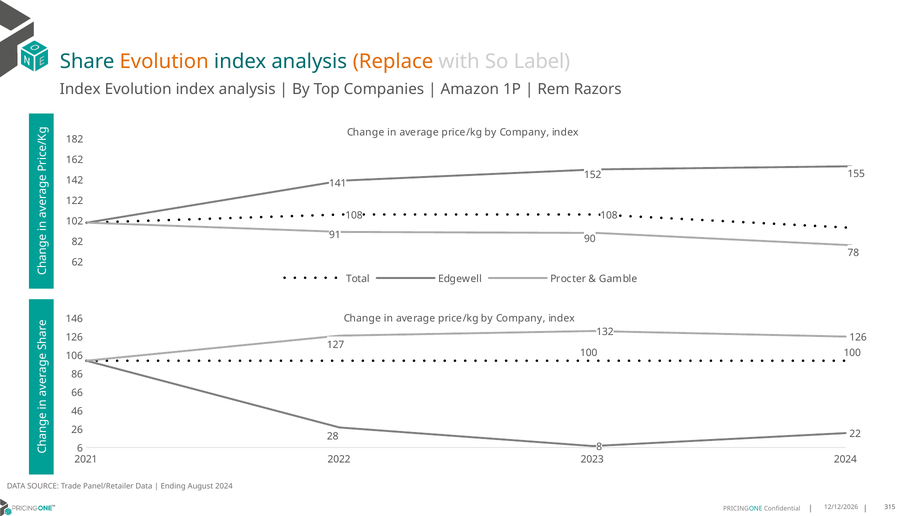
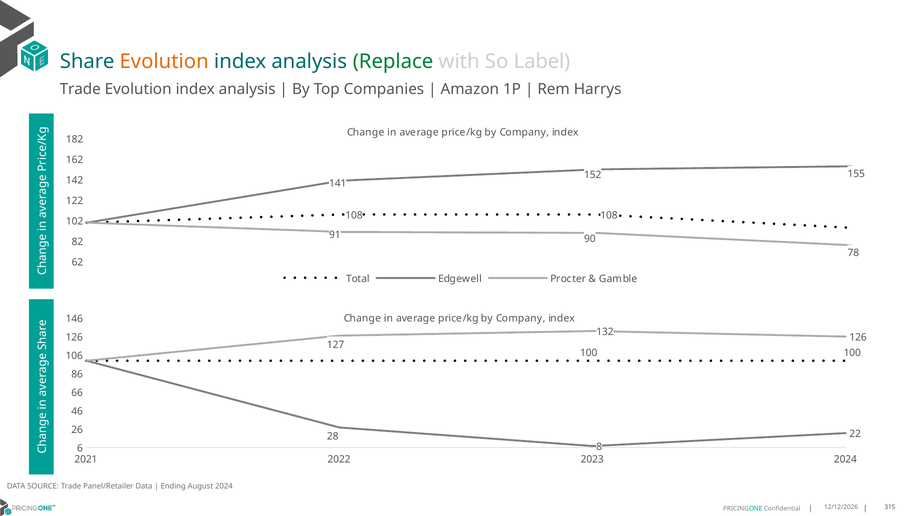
Replace colour: orange -> green (393, 62)
Index: Index -> Trade (80, 90)
Razors: Razors -> Harrys (598, 90)
